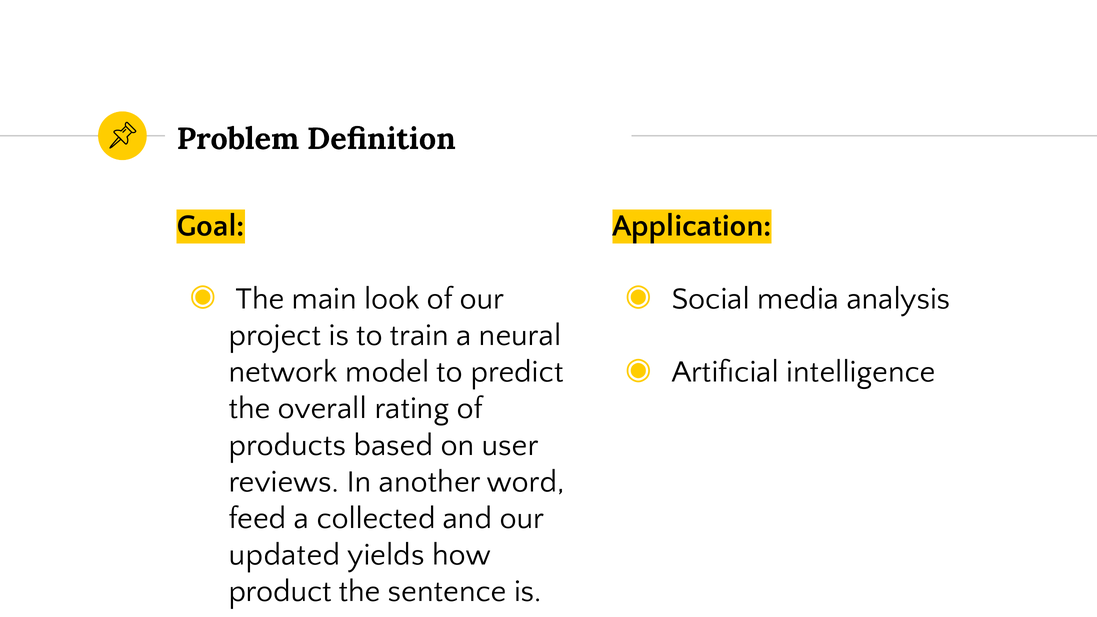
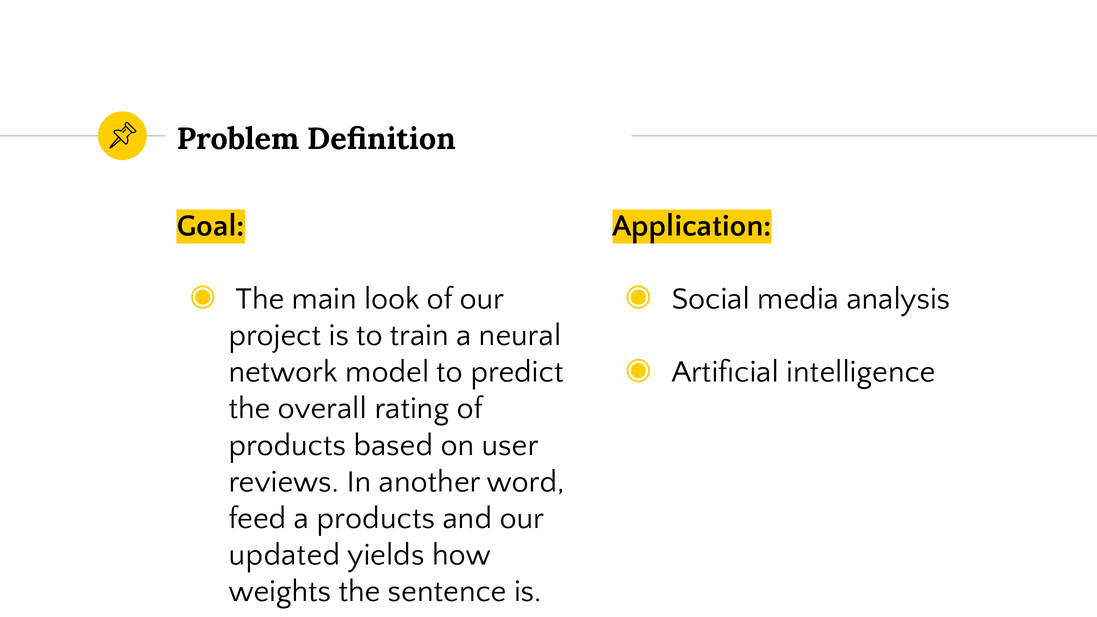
a collected: collected -> products (376, 518)
product: product -> weights (280, 591)
